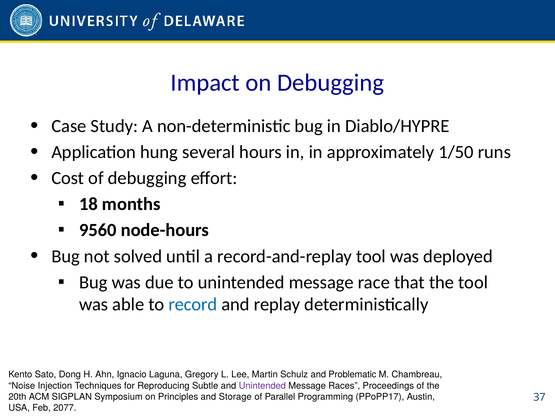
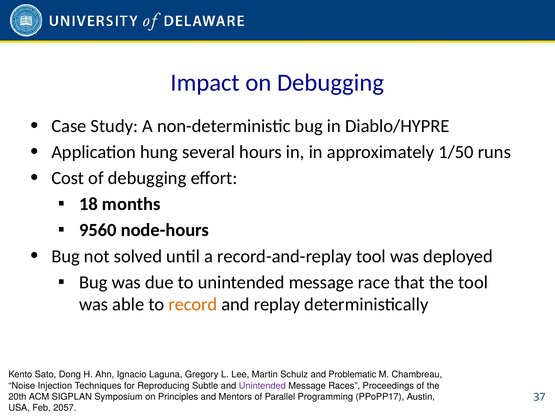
record colour: blue -> orange (193, 305)
Storage: Storage -> Mentors (235, 397)
2077: 2077 -> 2057 (65, 408)
